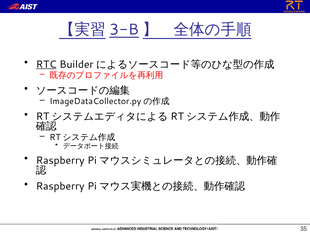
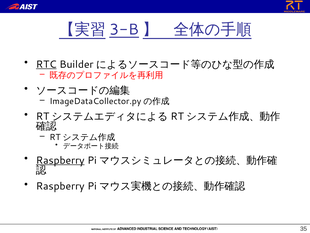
Raspberry underline: none -> present (60, 160)
